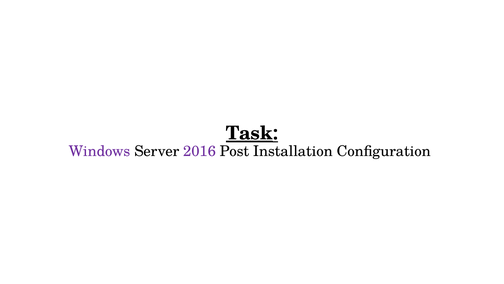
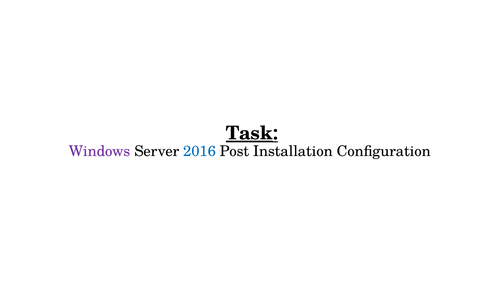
2016 colour: purple -> blue (200, 151)
